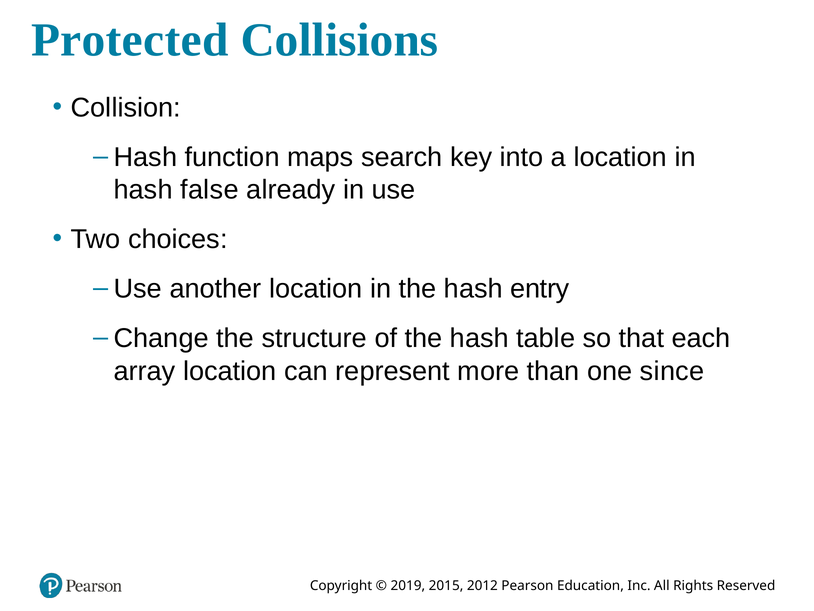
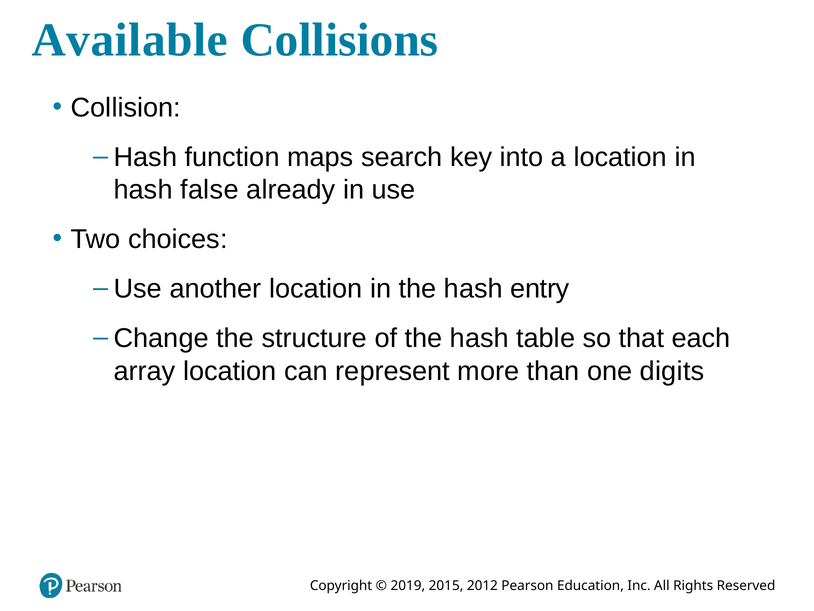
Protected: Protected -> Available (130, 40)
since: since -> digits (672, 371)
